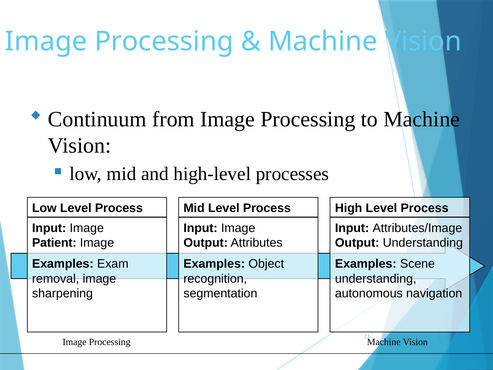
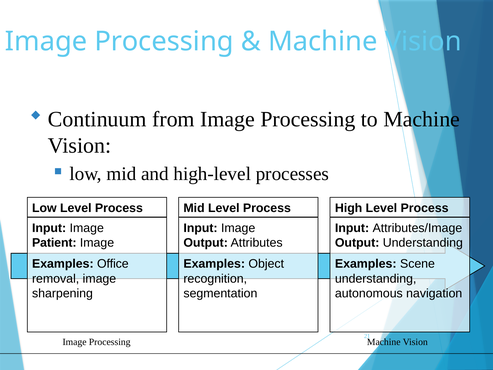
Exam: Exam -> Office (113, 264)
